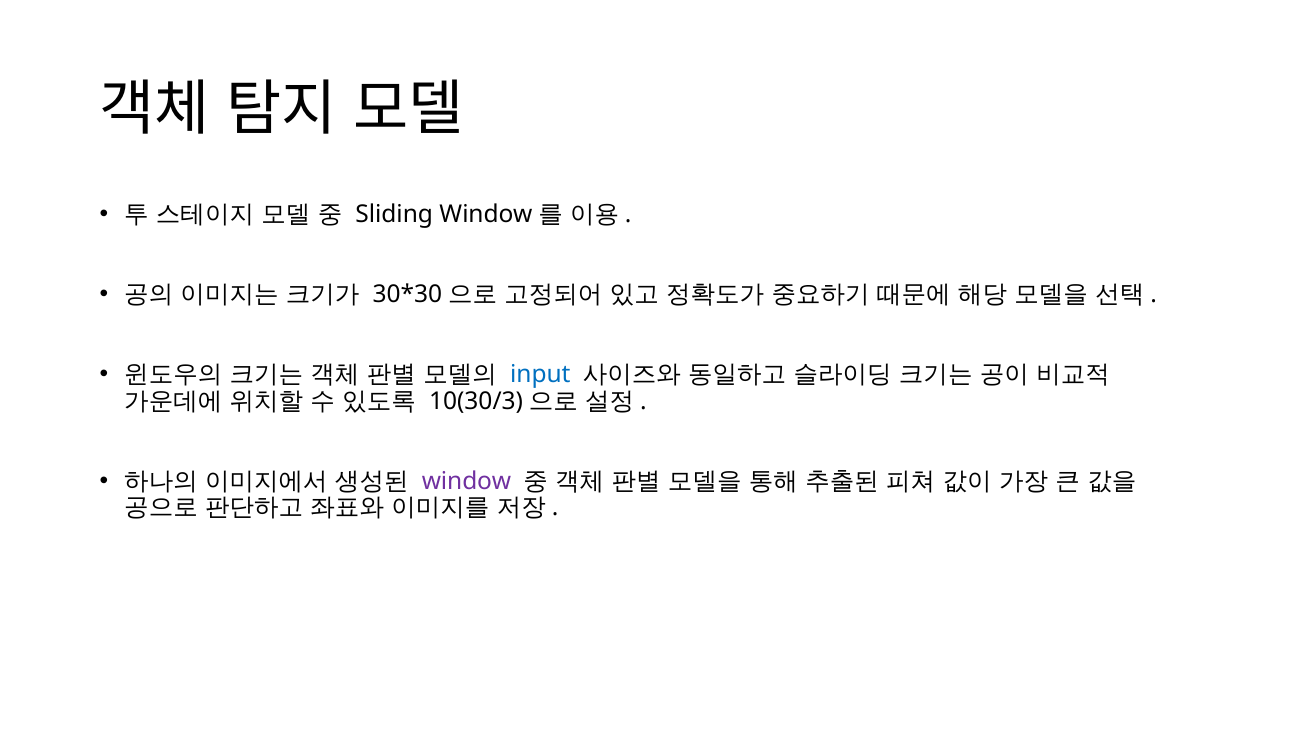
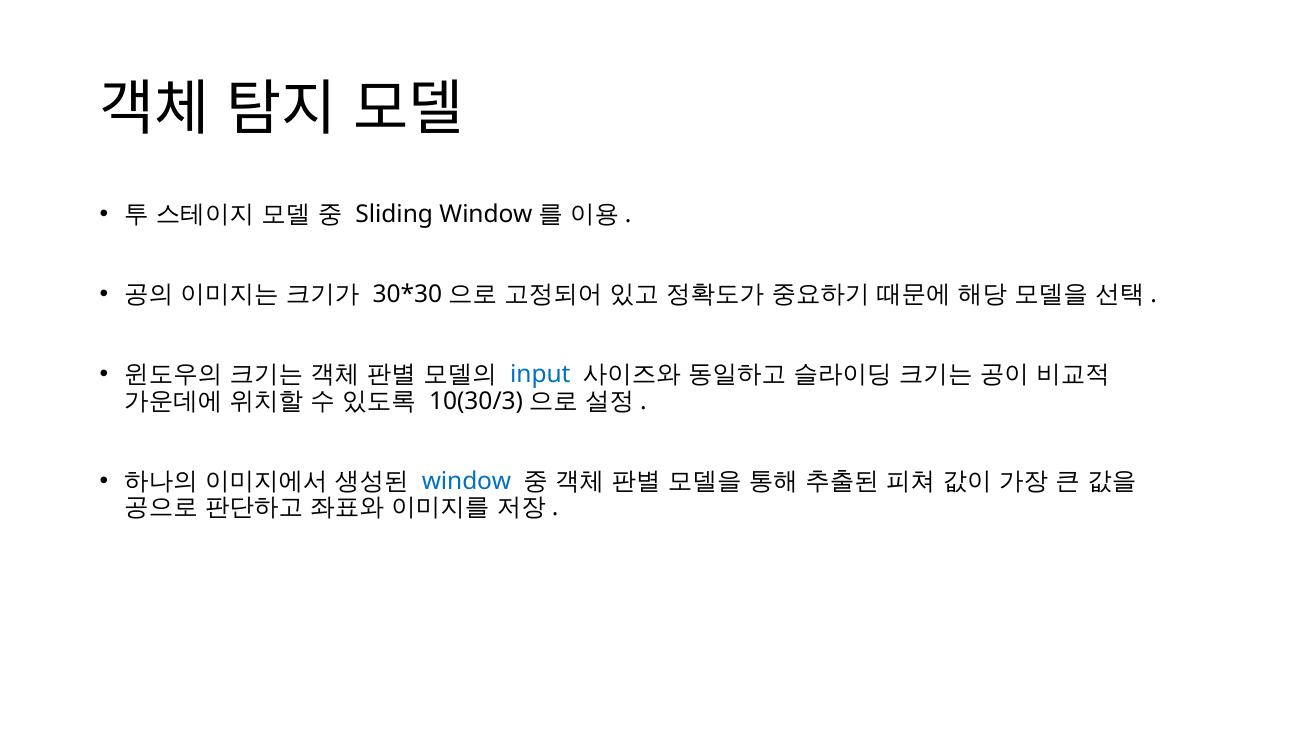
window colour: purple -> blue (467, 481)
